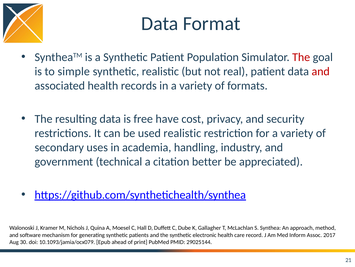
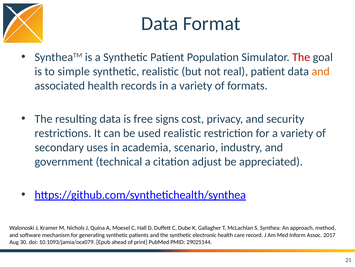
and colour: red -> orange (321, 71)
have: have -> signs (167, 119)
handling: handling -> scenario (196, 147)
better: better -> adjust (207, 161)
